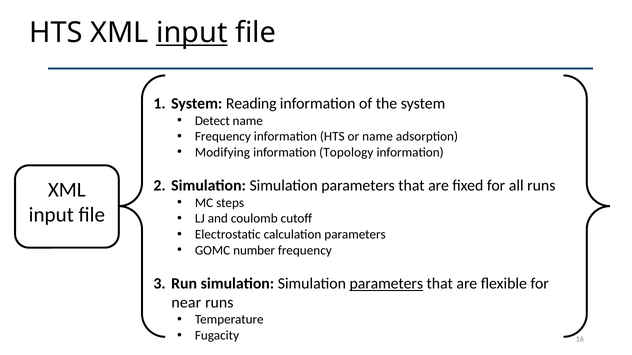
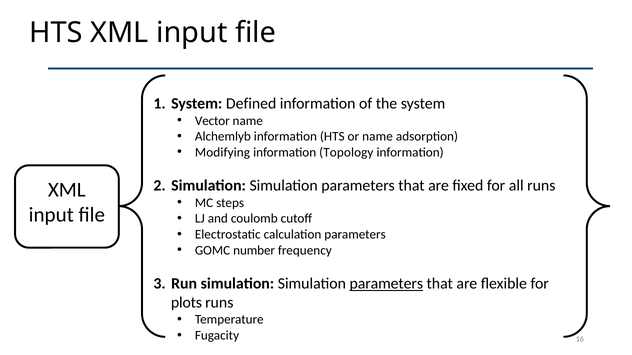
input underline: present -> none (192, 33)
Reading: Reading -> Defined (251, 104)
Detect: Detect -> Vector (212, 121)
Frequency: Frequency -> Alchemlyb (223, 137)
near: near -> plots (186, 303)
